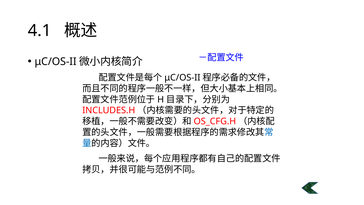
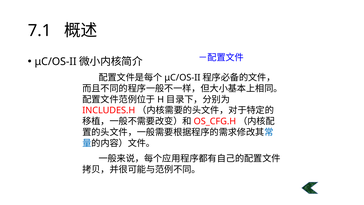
4.1: 4.1 -> 7.1 (40, 31)
